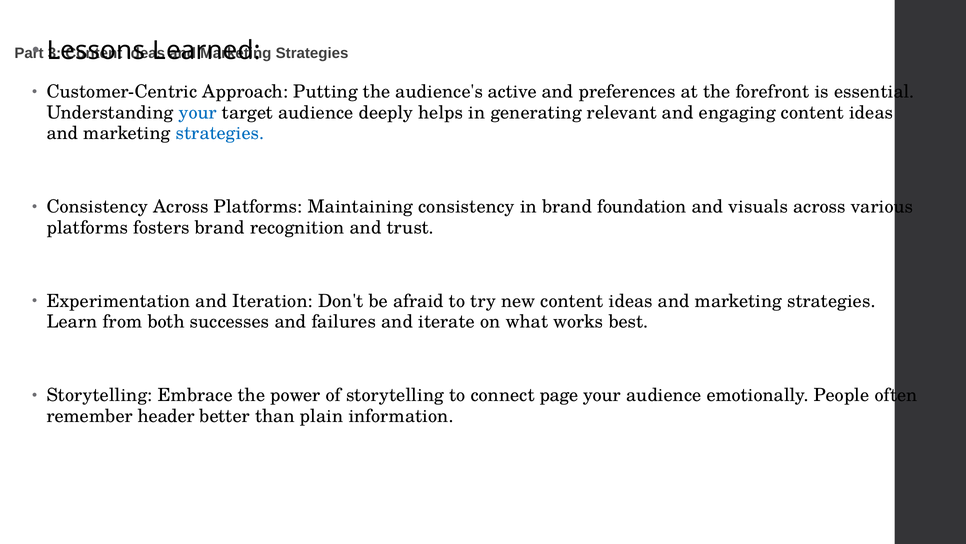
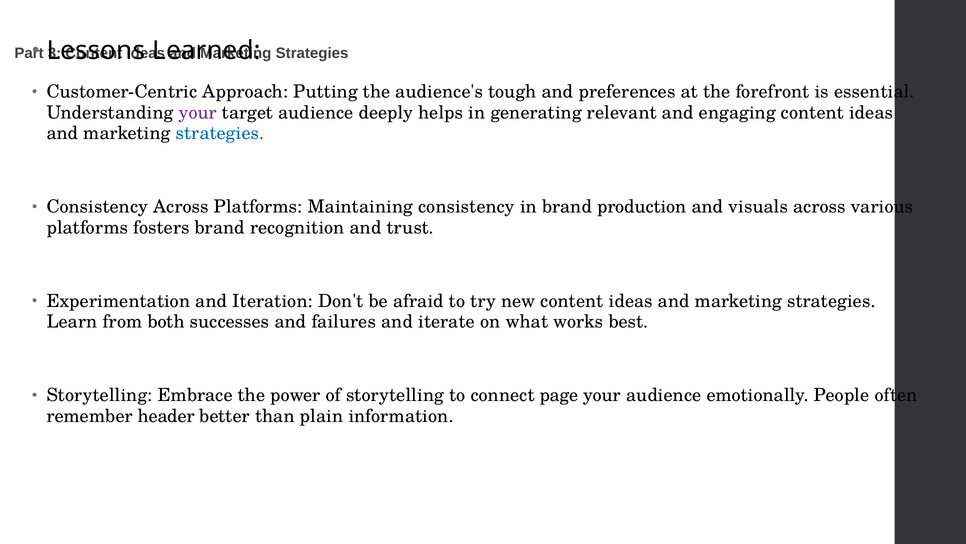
active: active -> tough (512, 92)
your colour: blue -> purple (198, 113)
foundation: foundation -> production (642, 207)
